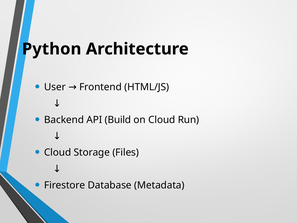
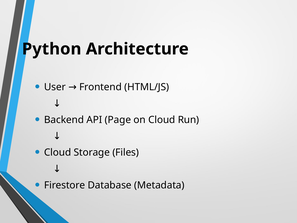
Build: Build -> Page (118, 120)
